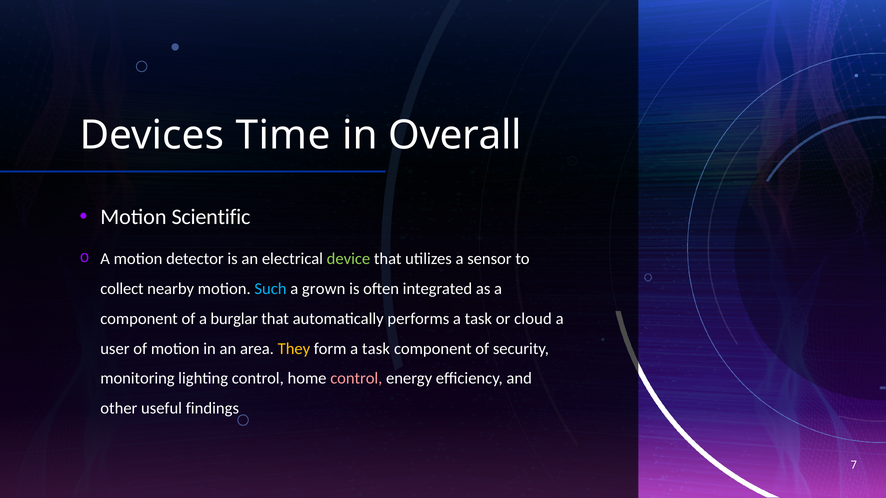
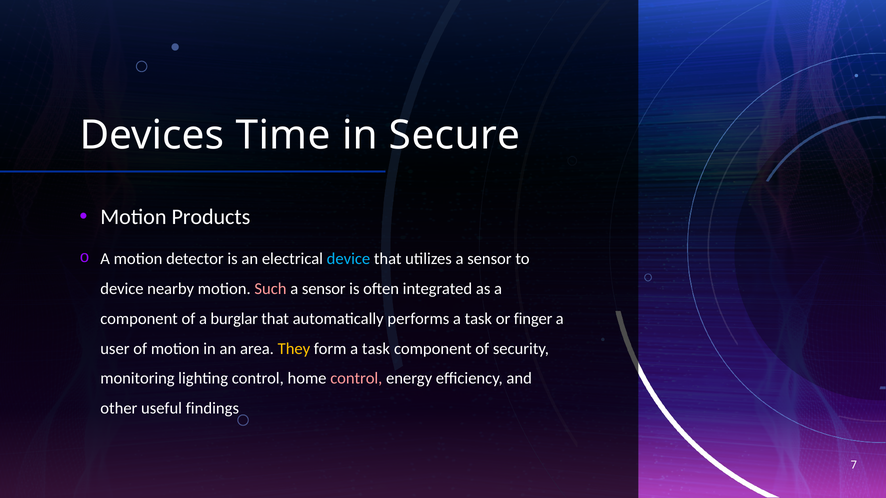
Overall: Overall -> Secure (455, 136)
Scientific: Scientific -> Products (211, 217)
device colour: light green -> light blue (348, 259)
collect: collect -> device (122, 289)
Such colour: light blue -> pink (270, 289)
grown: grown -> sensor (324, 289)
cloud: cloud -> finger (533, 319)
